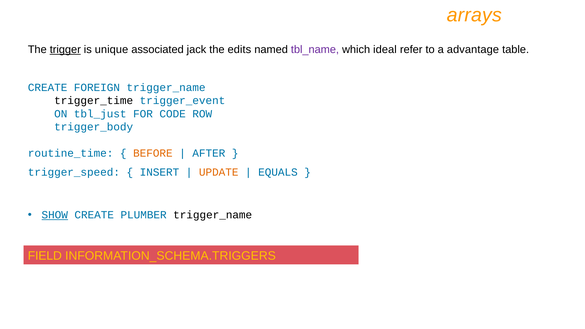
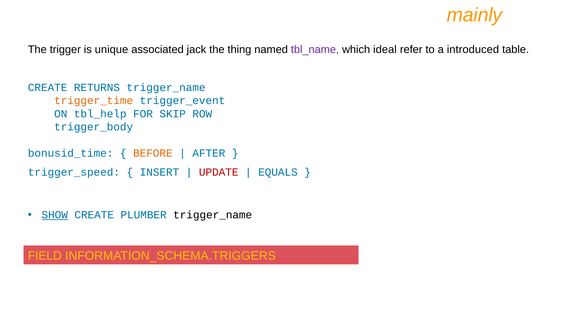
arrays: arrays -> mainly (475, 15)
trigger underline: present -> none (65, 50)
edits: edits -> thing (239, 50)
advantage: advantage -> introduced (473, 50)
FOREIGN: FOREIGN -> RETURNS (97, 87)
trigger_time colour: black -> orange (94, 101)
tbl_just: tbl_just -> tbl_help (100, 114)
CODE: CODE -> SKIP (173, 114)
routine_time: routine_time -> bonusid_time (71, 153)
UPDATE colour: orange -> red (219, 172)
